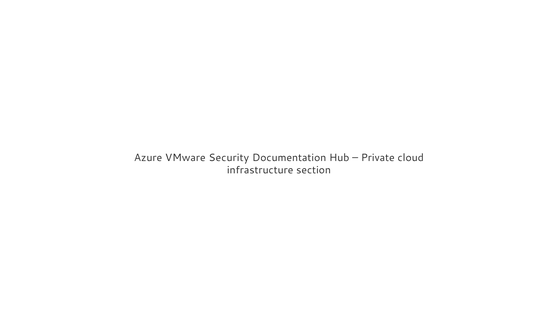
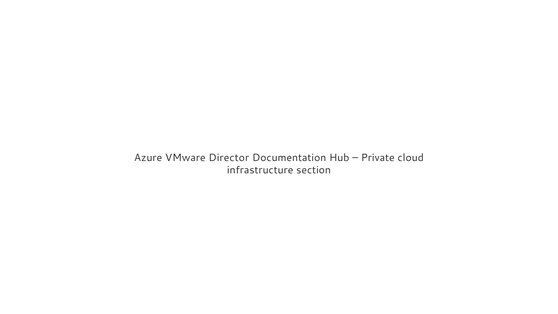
Security: Security -> Director (229, 158)
